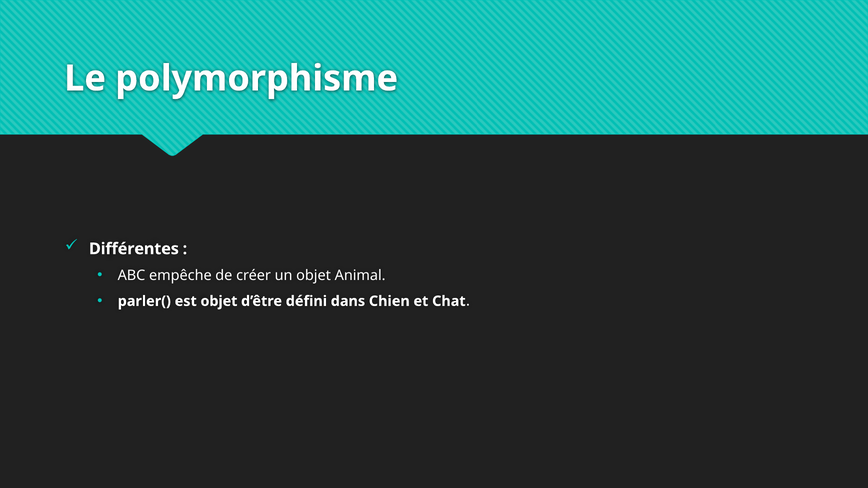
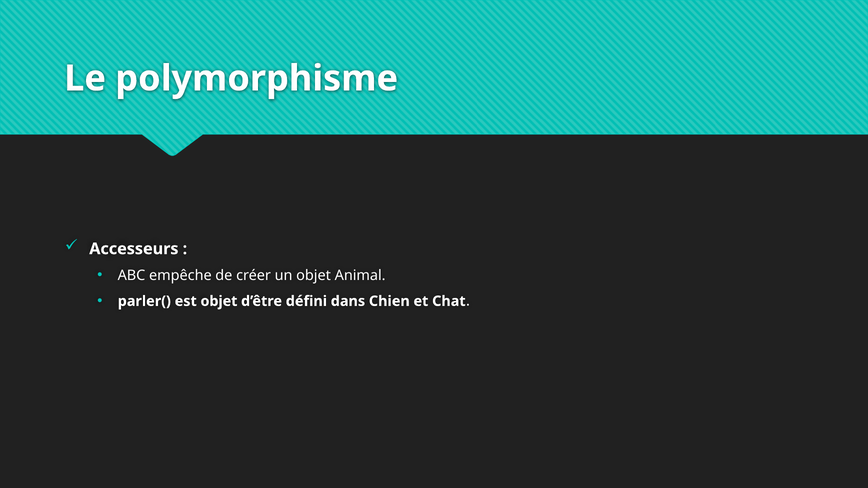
Différentes: Différentes -> Accesseurs (134, 249)
